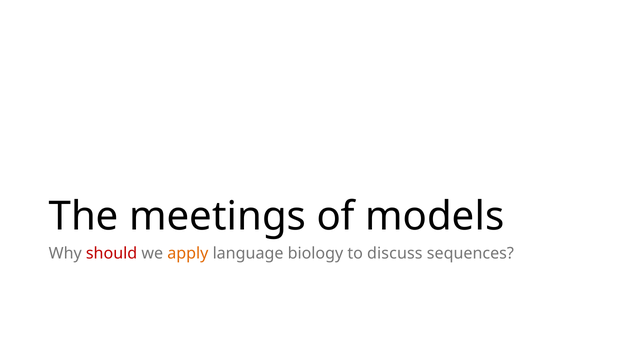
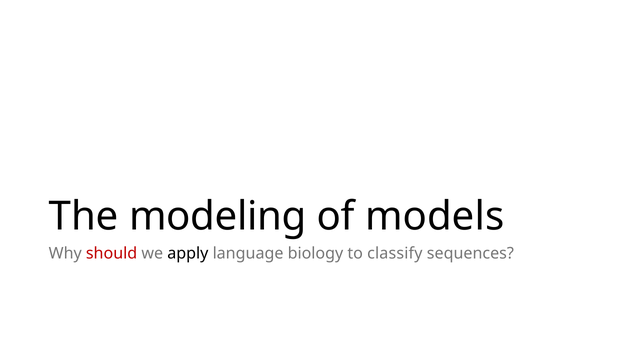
meetings: meetings -> modeling (218, 216)
apply colour: orange -> black (188, 253)
discuss: discuss -> classify (395, 253)
